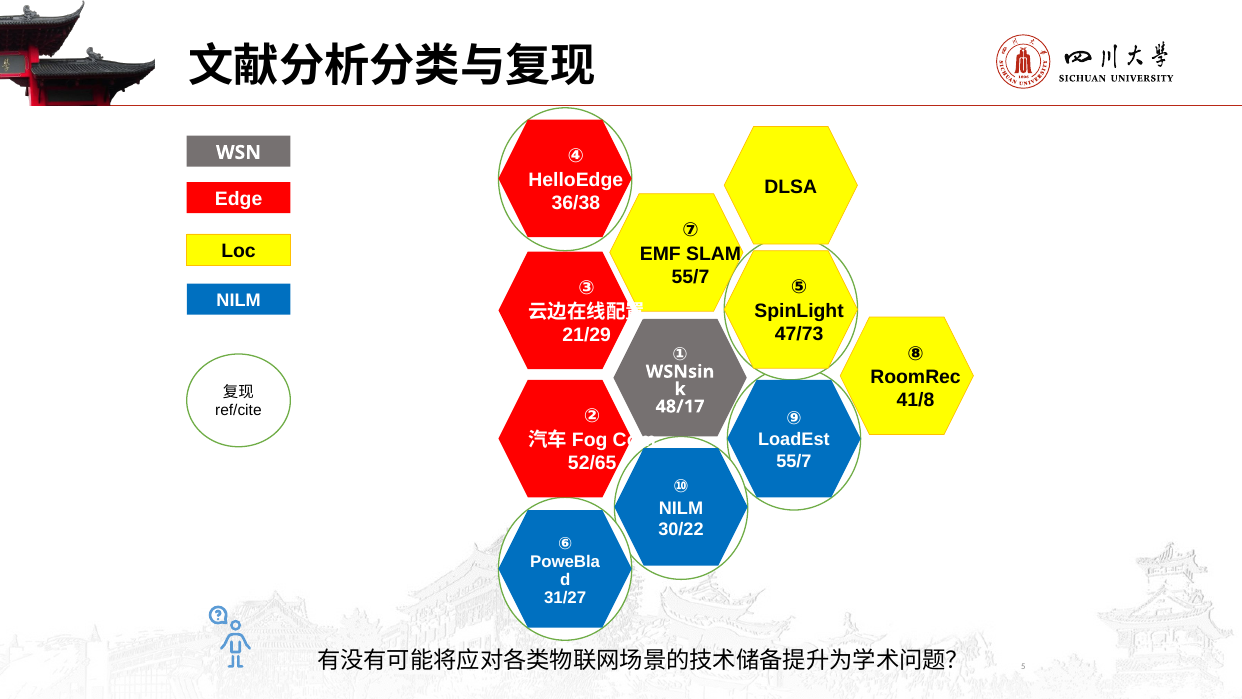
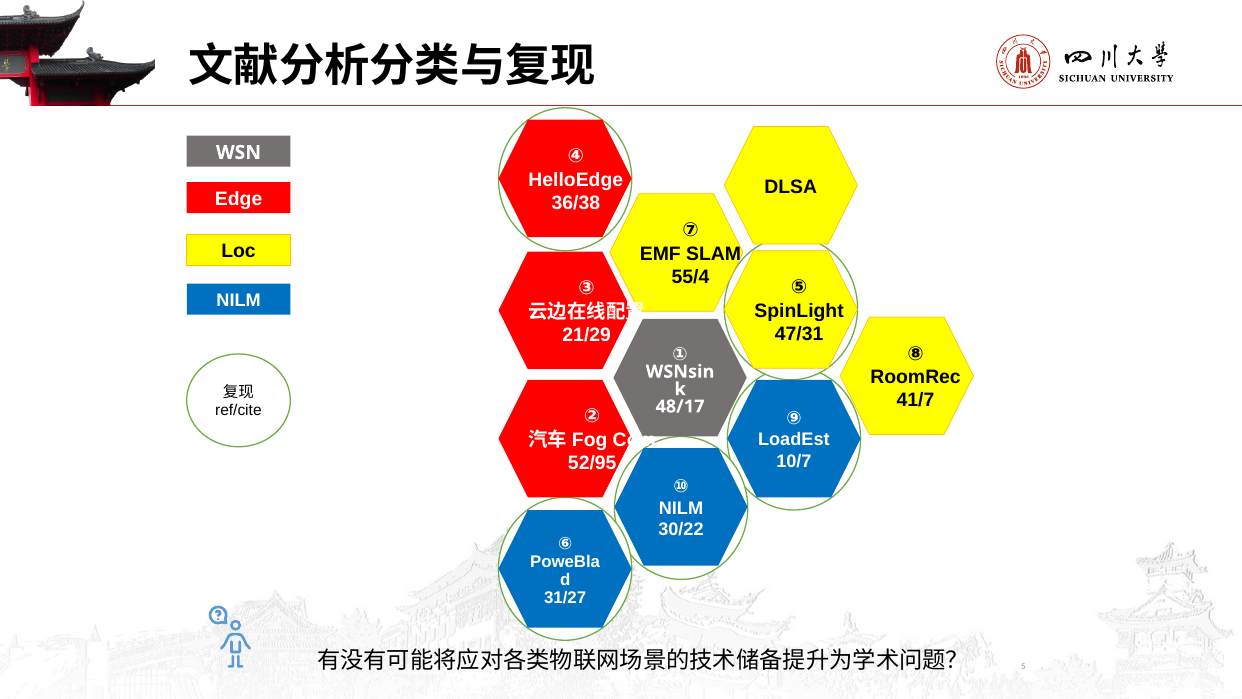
55/7: 55/7 -> 55/4 (691, 277)
47/73: 47/73 -> 47/31 (799, 334)
41/8: 41/8 -> 41/7 (916, 400)
55/7: 55/7 -> 10/7 (794, 461)
52/65: 52/65 -> 52/95 (592, 463)
